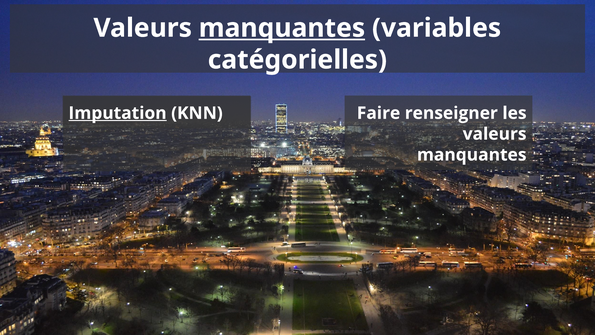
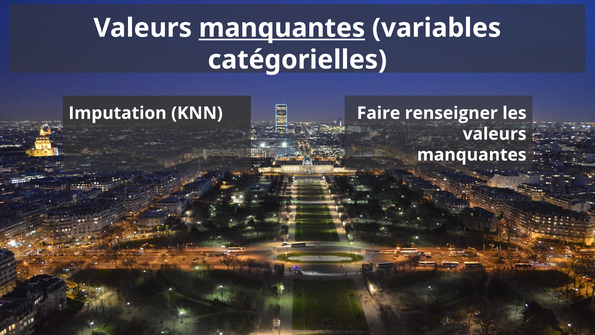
Imputation underline: present -> none (118, 113)
